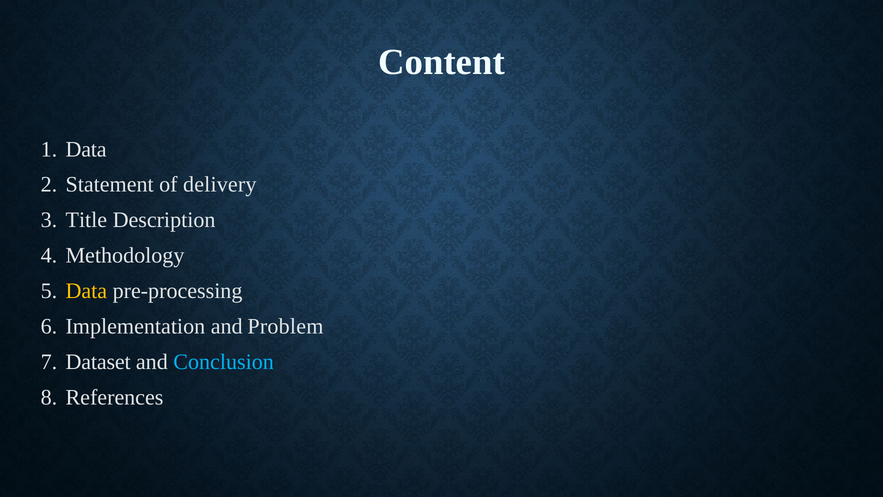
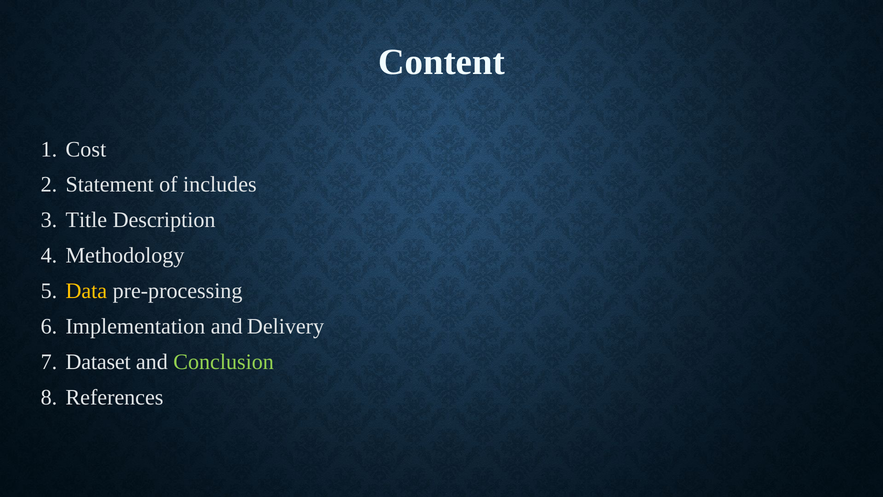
Data: Data -> Cost (86, 149)
delivery: delivery -> includes (220, 185)
Problem: Problem -> Delivery (286, 326)
Conclusion colour: light blue -> light green (224, 362)
